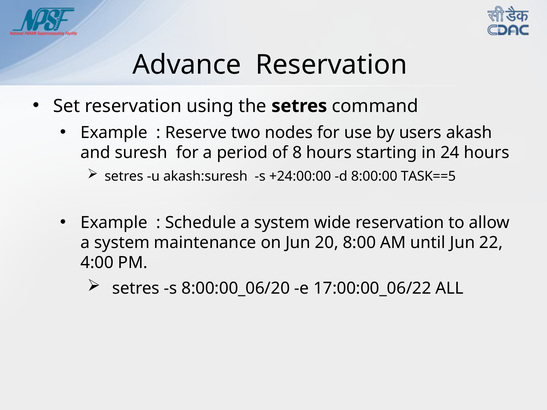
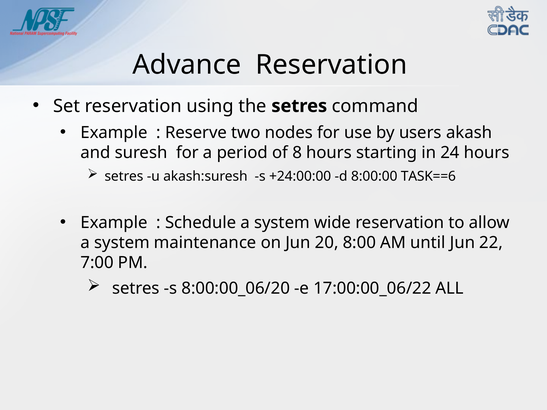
TASK==5: TASK==5 -> TASK==6 (428, 176)
4:00: 4:00 -> 7:00 (97, 263)
